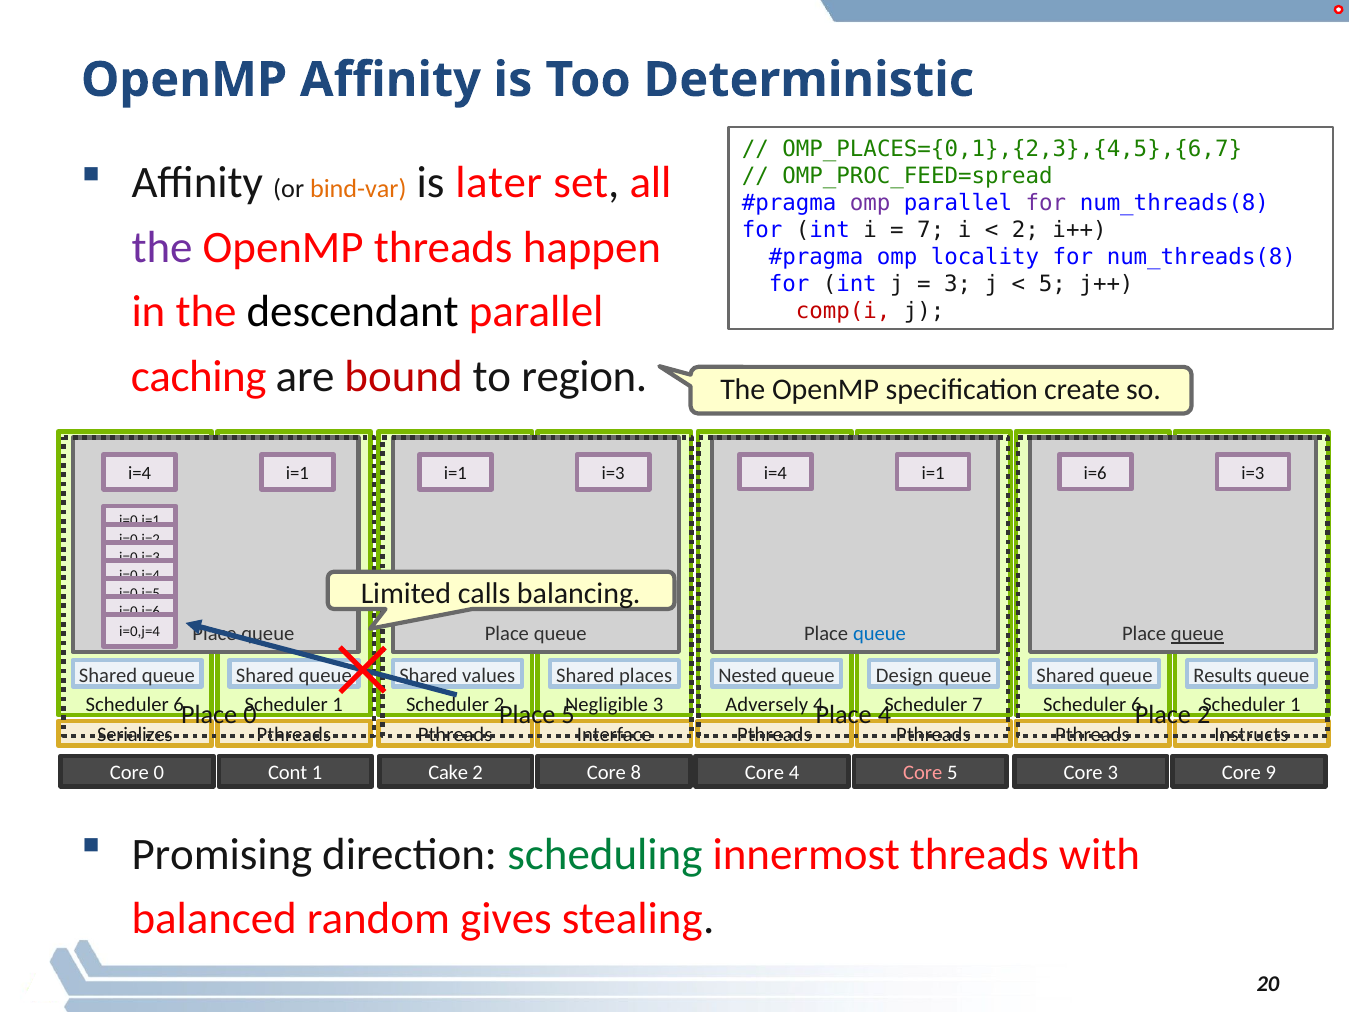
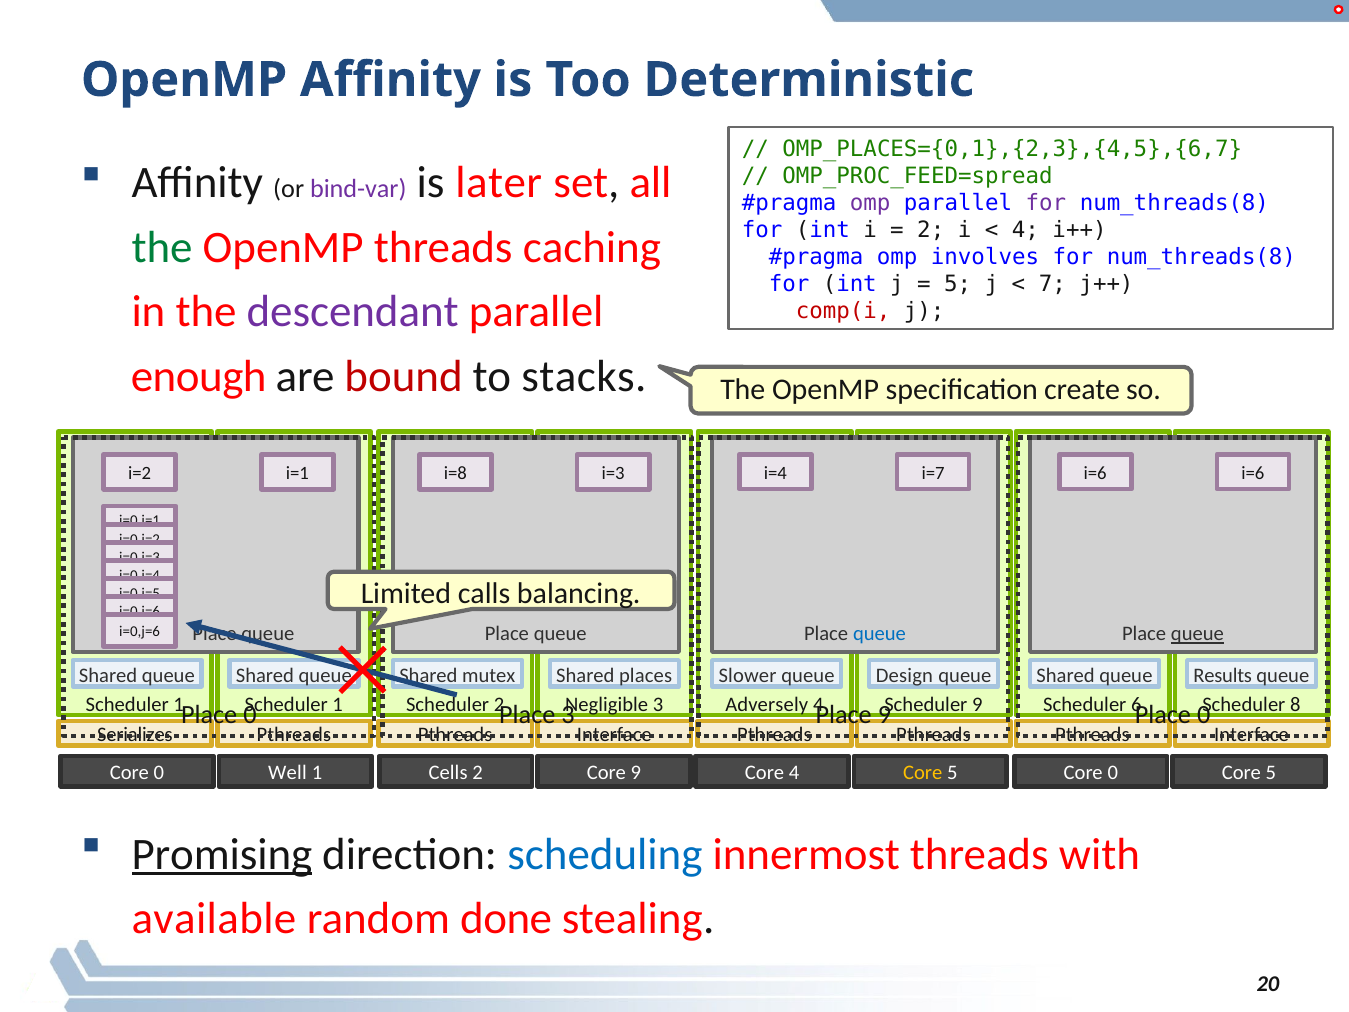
bind-var colour: orange -> purple (358, 189)
7: 7 -> 2 (931, 230)
2: 2 -> 4 (1025, 230)
the colour: purple -> green (162, 247)
happen: happen -> caching (592, 247)
locality: locality -> involves (985, 257)
3: 3 -> 5 (958, 284)
5: 5 -> 7 (1052, 284)
descendant colour: black -> purple (353, 312)
caching: caching -> enough (199, 377)
region: region -> stacks (584, 377)
i=4: i=4 -> i=2 (140, 473)
i=1 i=1: i=1 -> i=8 (455, 473)
i=4 i=1: i=1 -> i=7 (933, 473)
i=6 i=3: i=3 -> i=6 (1253, 473)
i=0,j=4: i=0,j=4 -> i=0,j=6 (140, 631)
values: values -> mutex (489, 675)
Nested: Nested -> Slower (748, 675)
6: 6 -> 1 (179, 704)
Scheduler 7: 7 -> 9 (977, 704)
1: 1 -> 8 (1295, 704)
Place 5: 5 -> 3 (568, 715)
4: 4 -> 9 (884, 715)
2: 2 -> 0 (1204, 715)
Instructs: Instructs -> Interface (1252, 735)
Cont: Cont -> Well (288, 772)
Cake: Cake -> Cells (448, 772)
Core 8: 8 -> 9 (636, 772)
Core colour: pink -> yellow (923, 772)
5 Core 3: 3 -> 0 (1113, 772)
9: 9 -> 5 (1271, 772)
Promising underline: none -> present (222, 854)
scheduling colour: green -> blue (605, 854)
balanced: balanced -> available (214, 919)
gives: gives -> done (506, 919)
